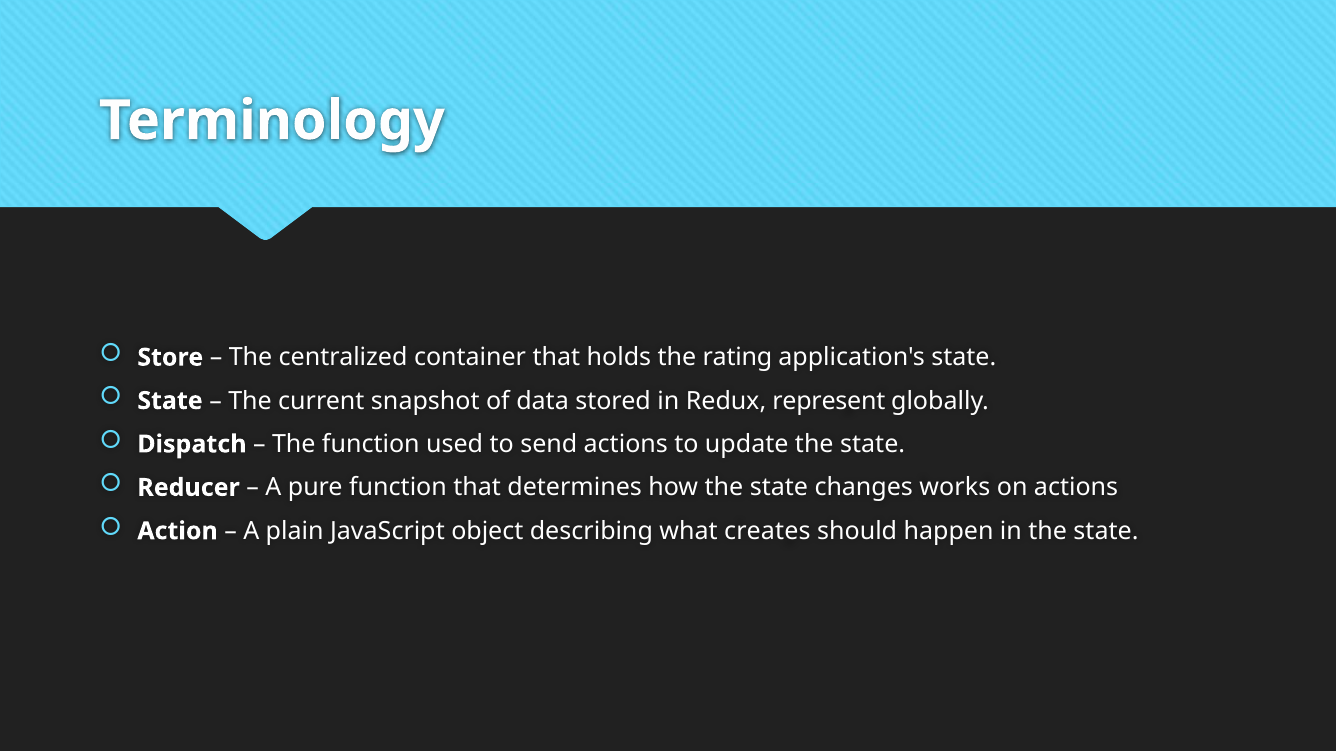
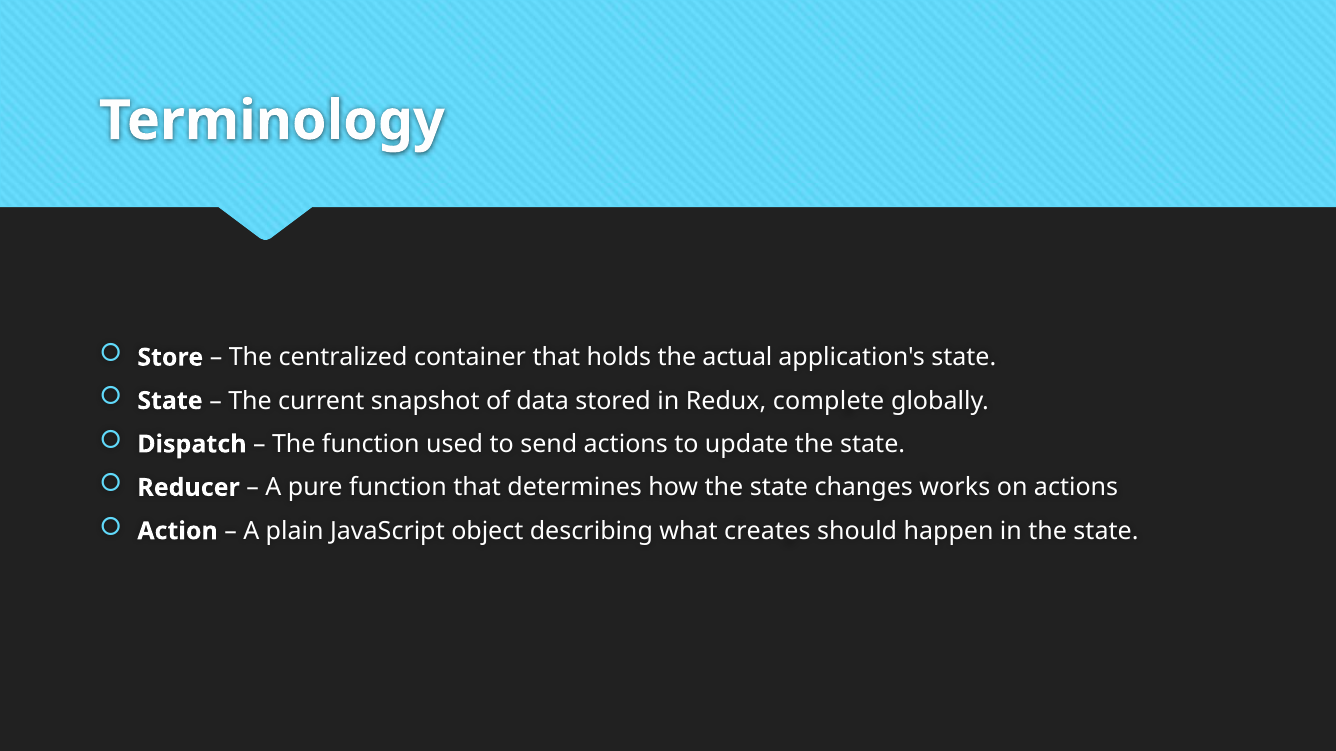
rating: rating -> actual (737, 358)
represent: represent -> complete (829, 401)
